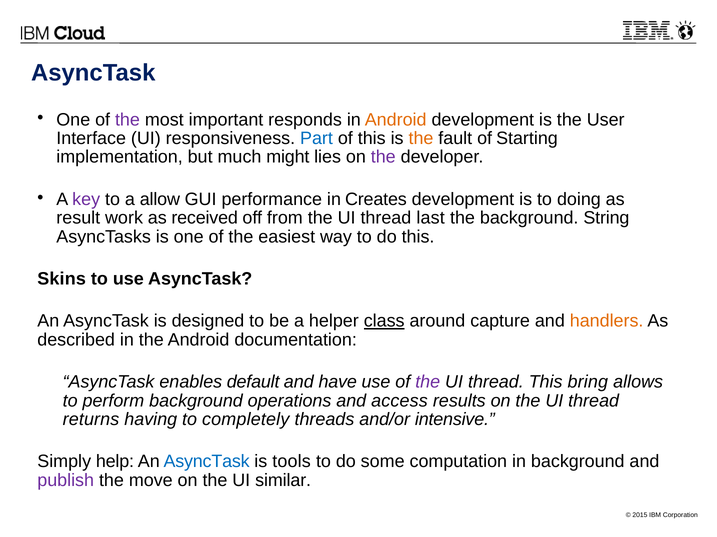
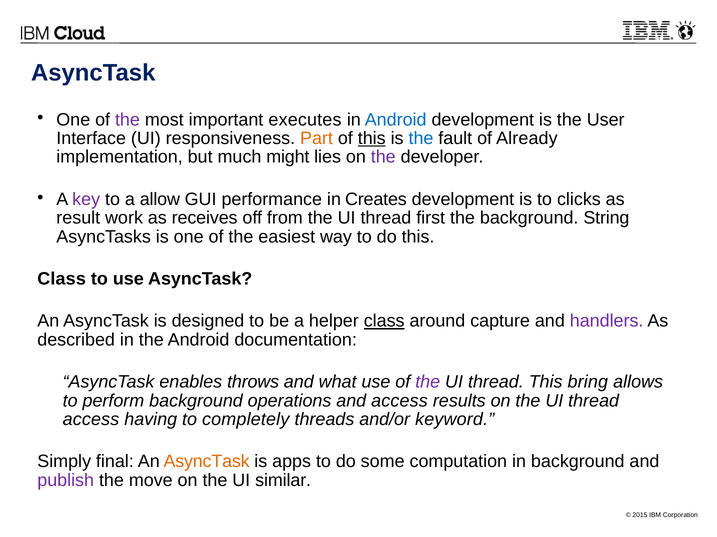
responds: responds -> executes (305, 120)
Android colour: orange -> blue (396, 120)
Part colour: blue -> orange (316, 139)
this underline: none -> present (372, 139)
the colour: orange -> blue (421, 139)
Starting: Starting -> Already (527, 139)
doing: doing -> clicks (579, 200)
received: received -> receives (205, 218)
last: last -> first (431, 218)
Skins: Skins -> Class (62, 279)
handlers colour: orange -> purple (607, 321)
default: default -> throws (253, 382)
have: have -> what (338, 382)
returns: returns -> access (91, 420)
intensive: intensive -> keyword (455, 420)
help: help -> final (115, 462)
AsyncTask colour: blue -> orange (207, 462)
tools: tools -> apps (292, 462)
